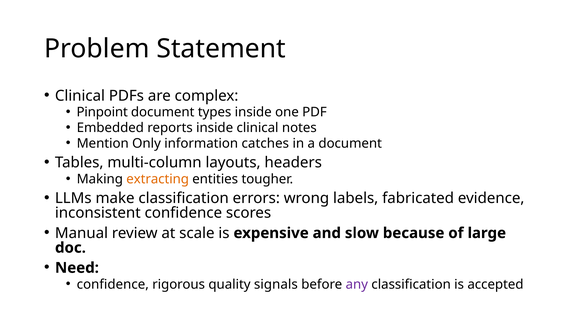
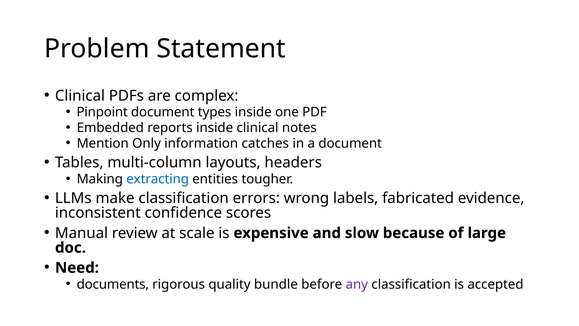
extracting colour: orange -> blue (158, 179)
confidence: confidence -> documents (113, 284)
signals: signals -> bundle (276, 284)
